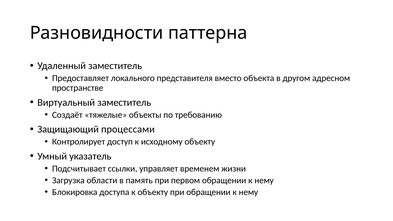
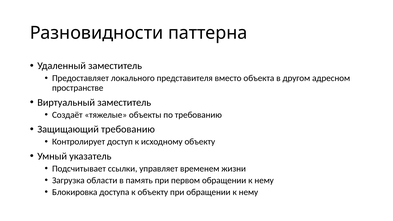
Защищающий процессами: процессами -> требованию (128, 129)
